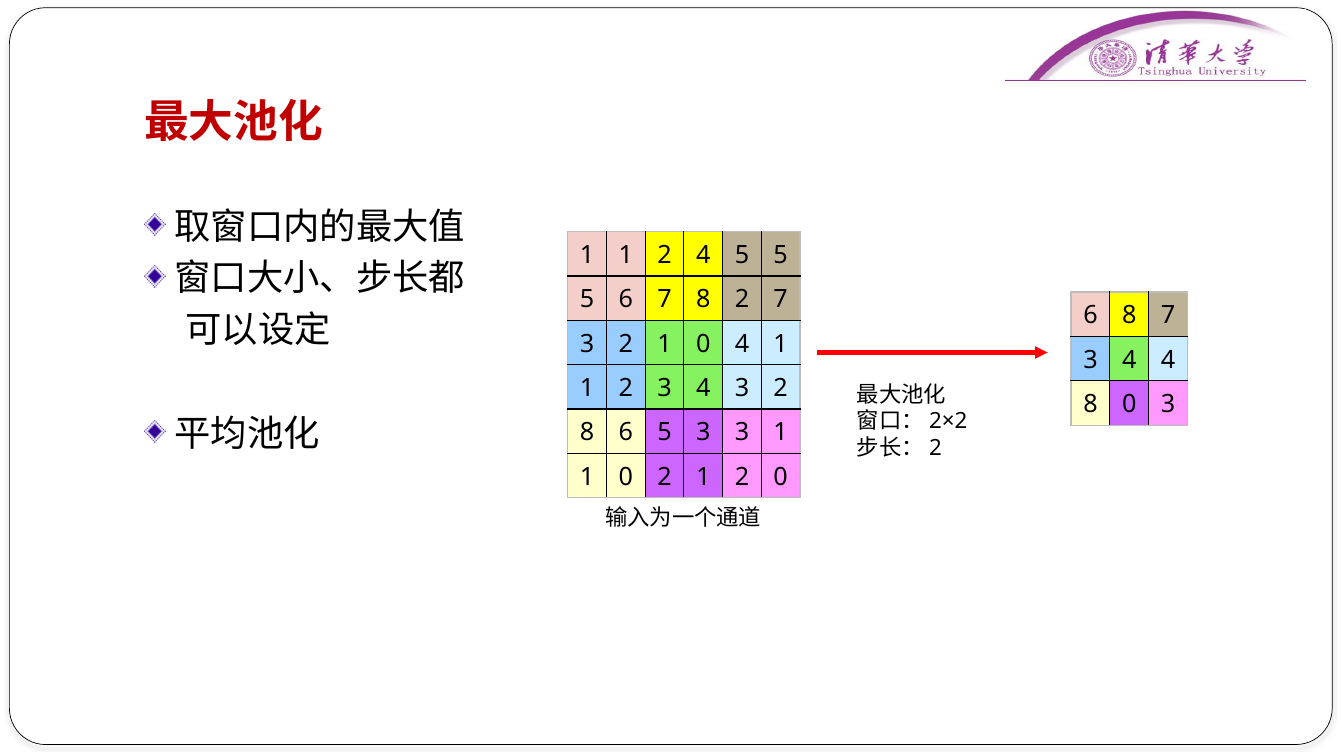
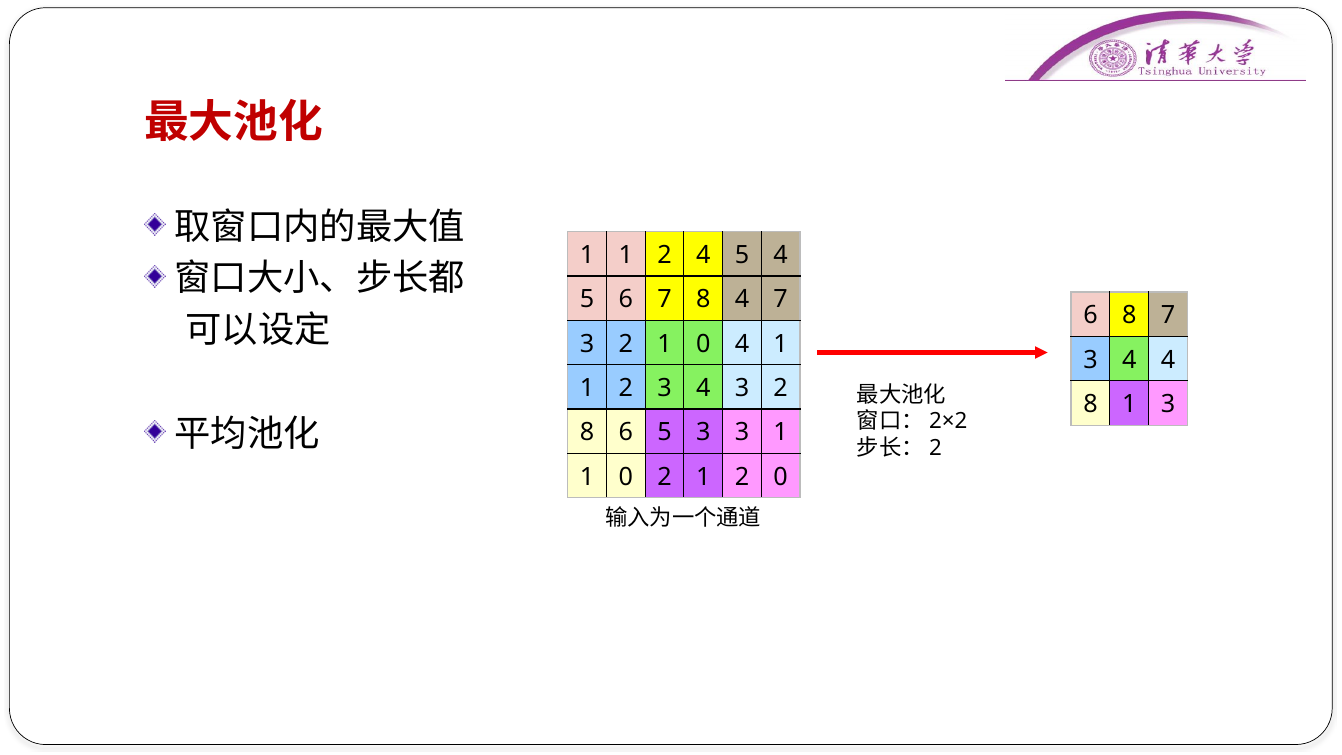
4 5 5: 5 -> 4 (781, 255)
8 2: 2 -> 4 (742, 300)
8 0: 0 -> 1 (1129, 404)
